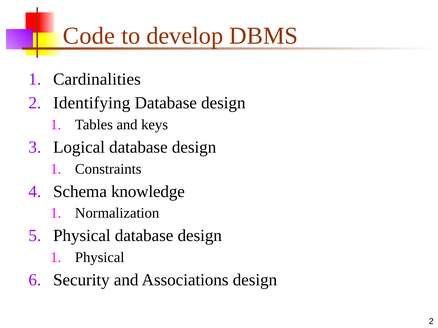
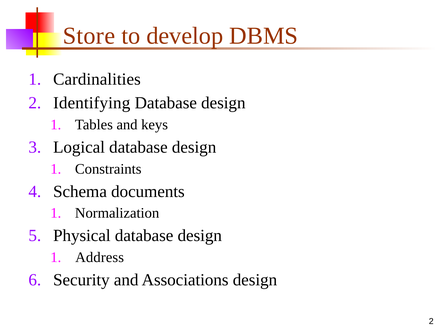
Code: Code -> Store (89, 36)
knowledge: knowledge -> documents (148, 192)
Physical: Physical -> Address (100, 258)
